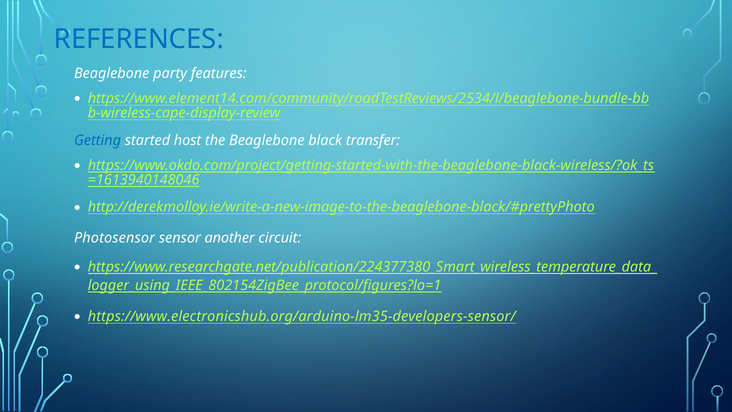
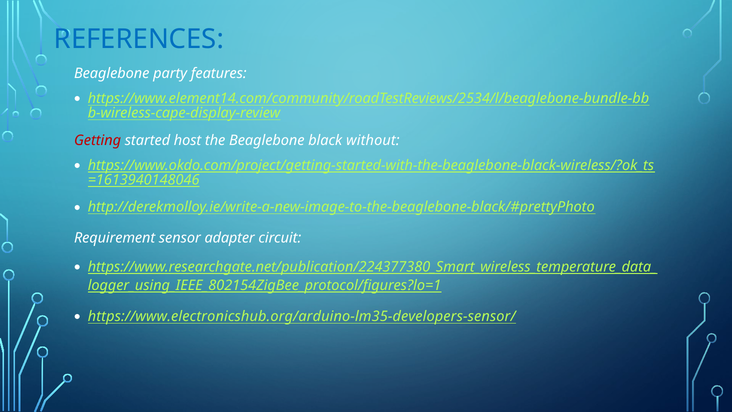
Getting colour: blue -> red (98, 140)
transfer: transfer -> without (373, 140)
Photosensor: Photosensor -> Requirement (115, 238)
another: another -> adapter (230, 238)
